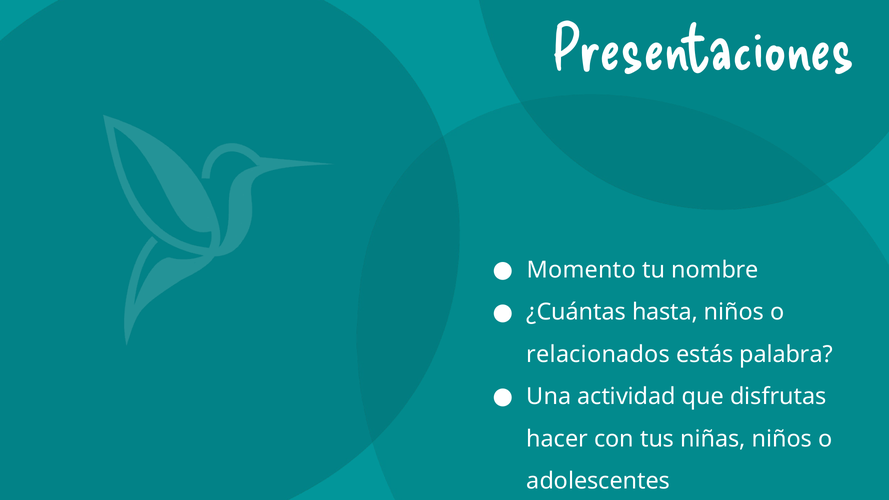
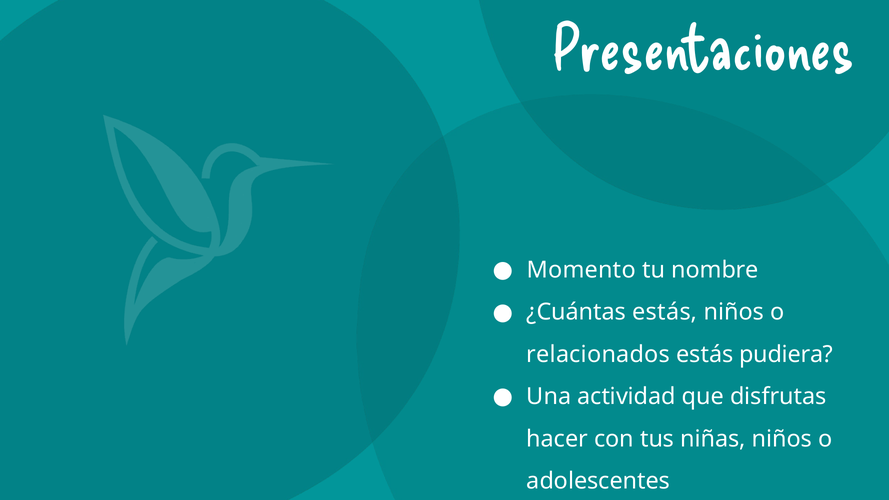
¿Cuántas hasta: hasta -> estás (665, 312)
palabra: palabra -> pudiera (786, 354)
